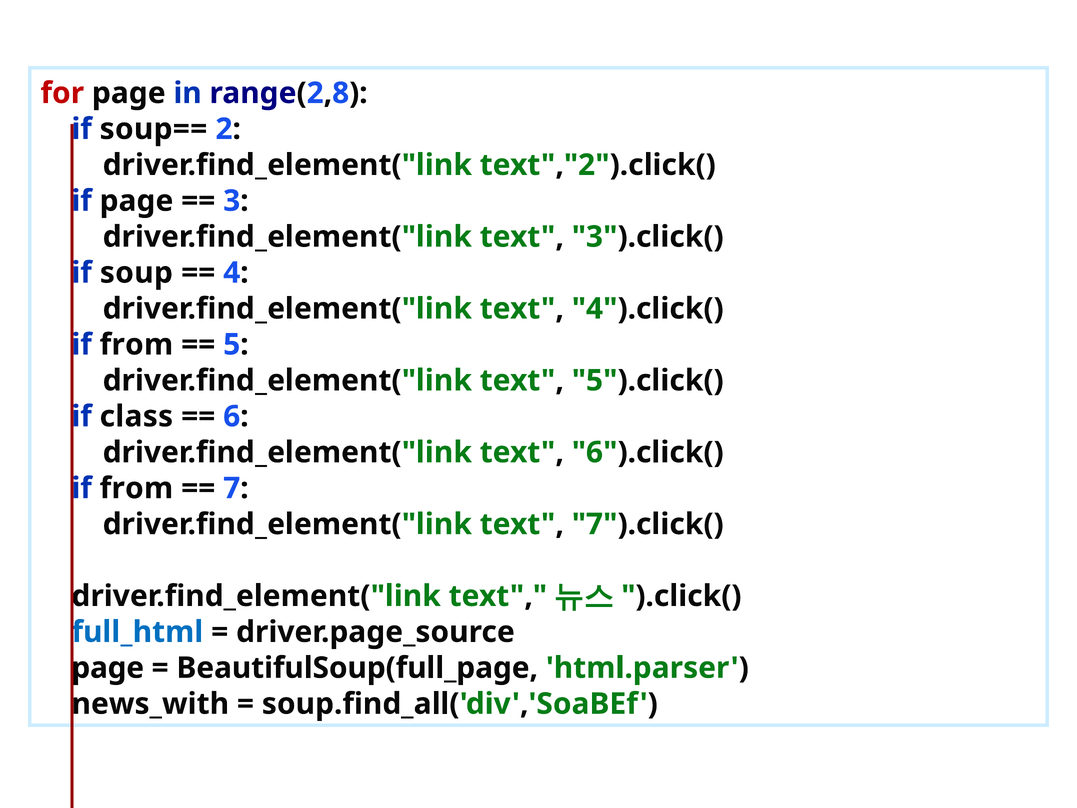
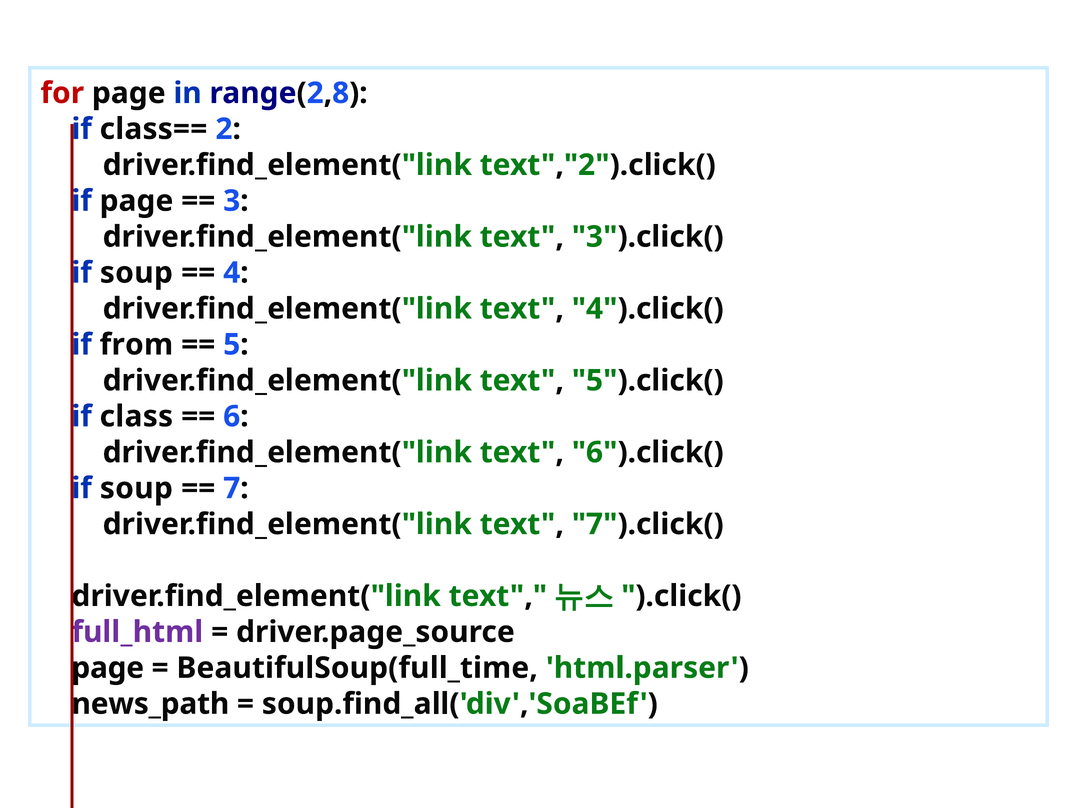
soup==: soup== -> class== (154, 129)
from: from -> soup (136, 488)
full_html colour: blue -> purple (137, 632)
BeautifulSoup(full_page: BeautifulSoup(full_page -> BeautifulSoup(full_time (357, 668)
news_with: news_with -> news_path (150, 704)
